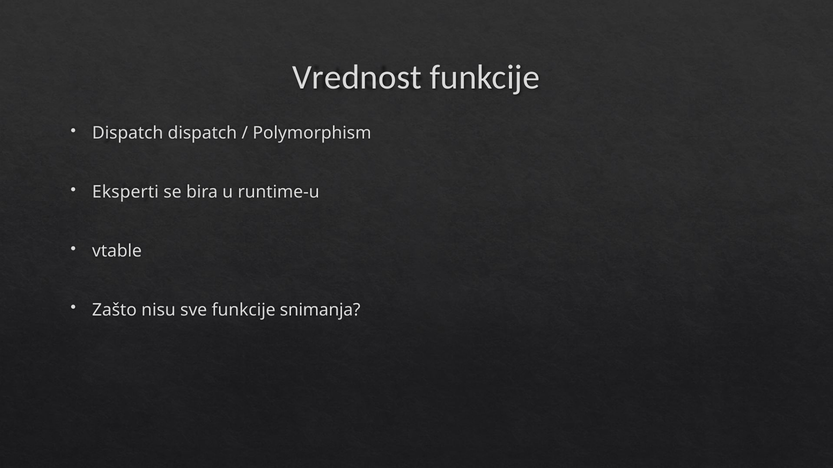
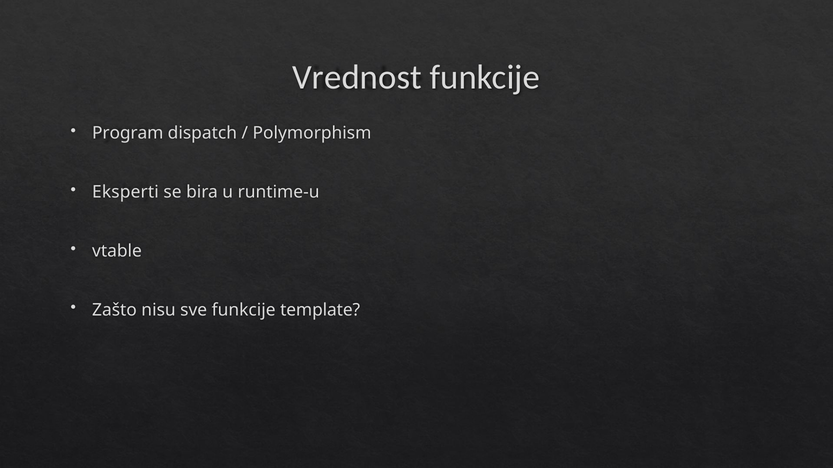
Dispatch: Dispatch -> Program (128, 133)
snimanja: snimanja -> template (320, 310)
